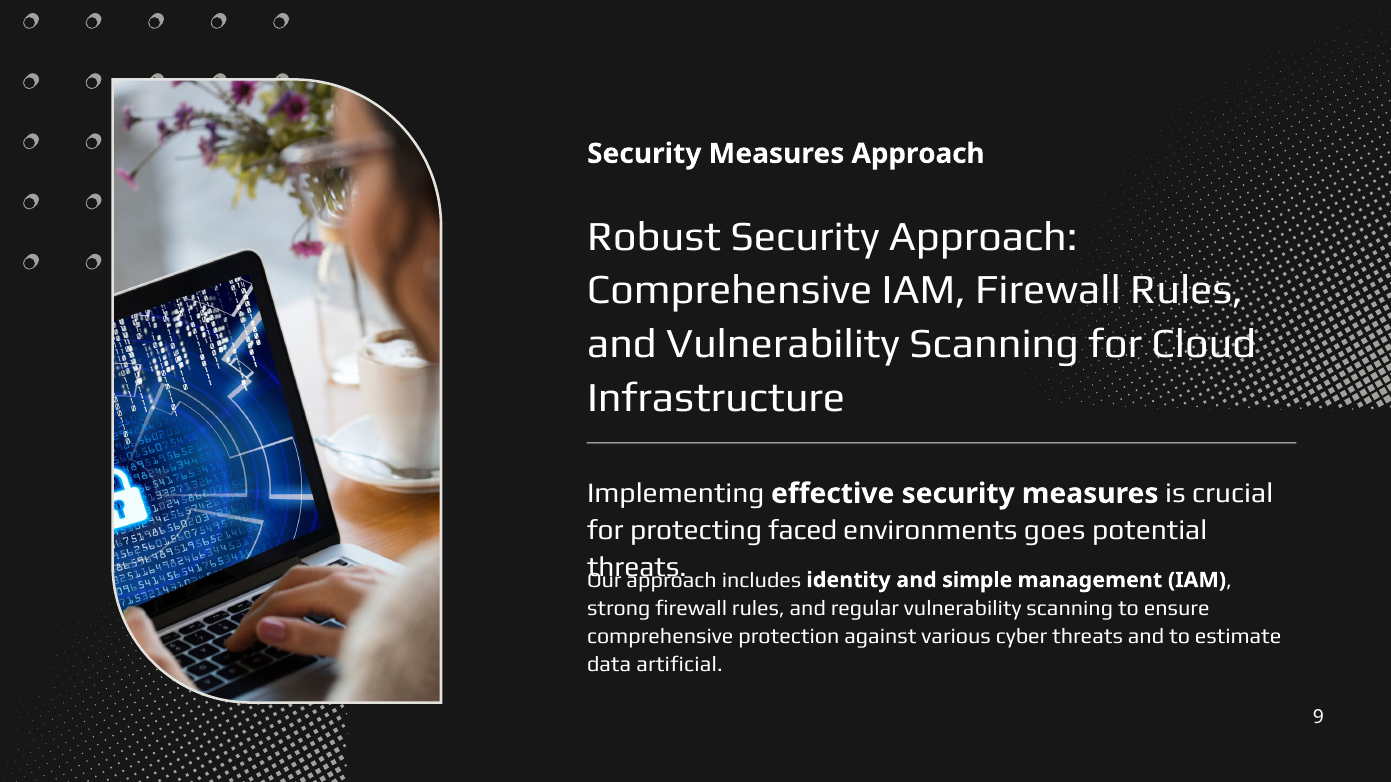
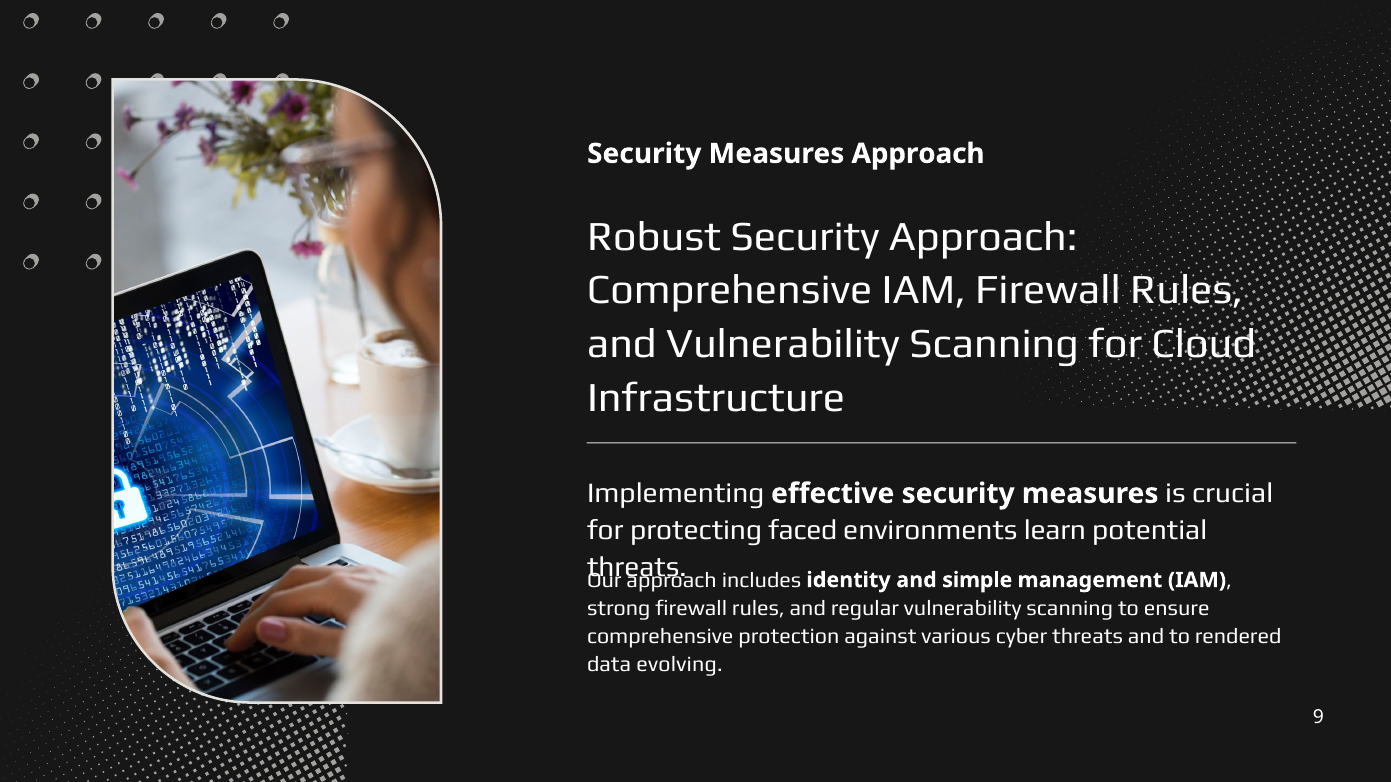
goes: goes -> learn (1055, 530)
estimate: estimate -> rendered (1238, 636)
artificial: artificial -> evolving (680, 665)
